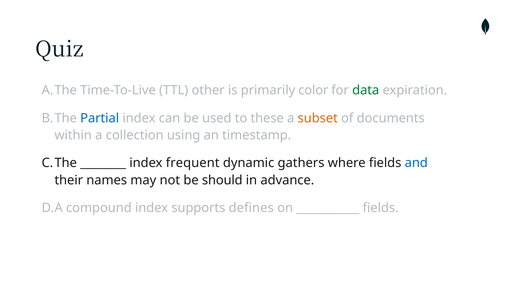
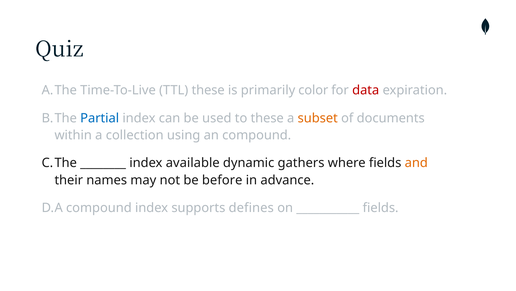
TTL other: other -> these (208, 90)
data colour: green -> red (366, 90)
an timestamp: timestamp -> compound (257, 135)
frequent: frequent -> available (193, 163)
and colour: blue -> orange (416, 163)
should: should -> before (222, 180)
